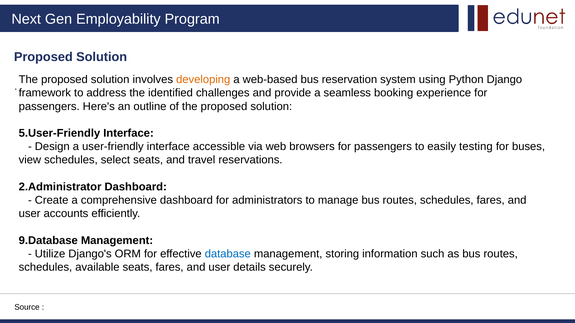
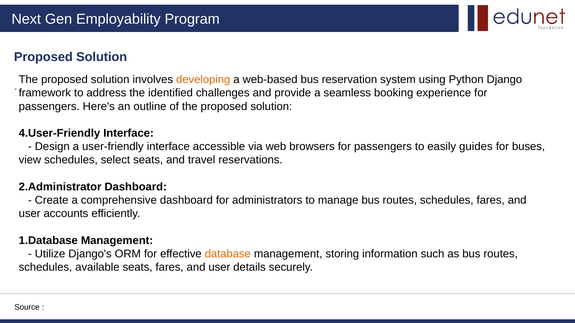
5.User-Friendly: 5.User-Friendly -> 4.User-Friendly (59, 133)
testing: testing -> guides (476, 147)
9.Database: 9.Database -> 1.Database (48, 241)
database colour: blue -> orange (228, 254)
